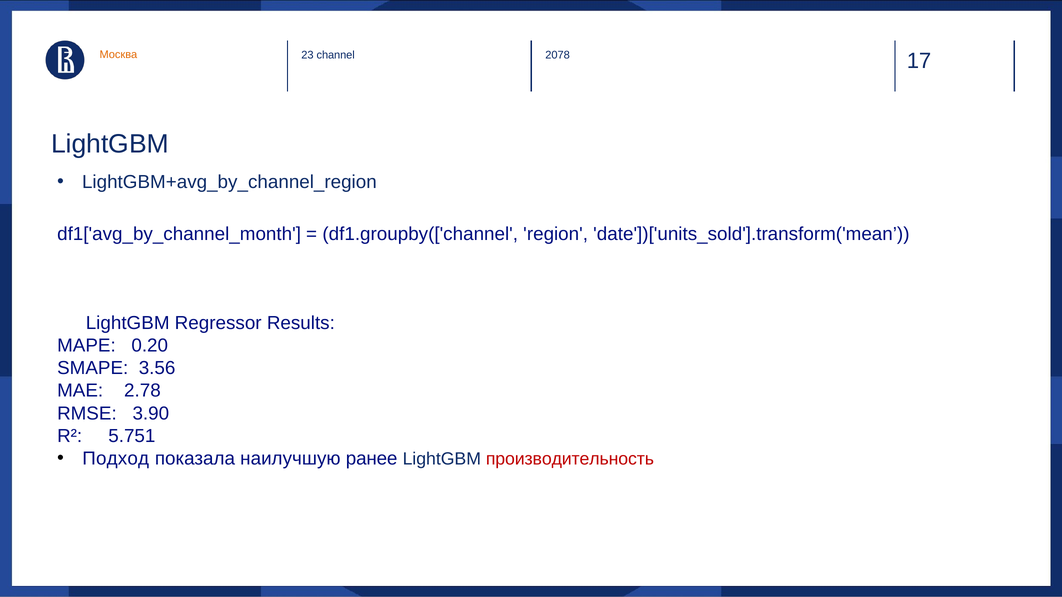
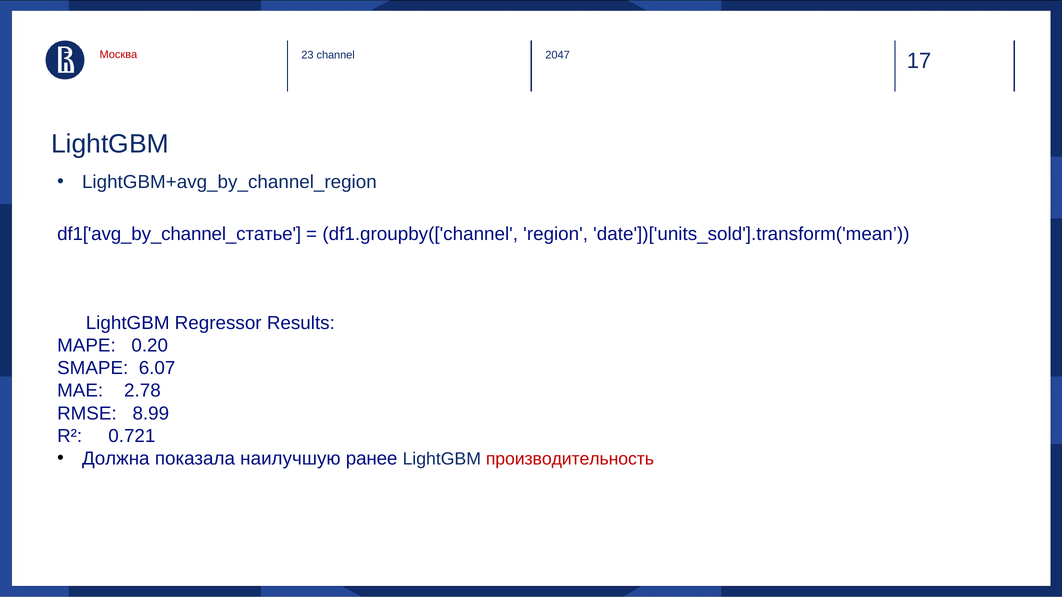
Москва colour: orange -> red (118, 55)
2078: 2078 -> 2047 (558, 55)
df1['avg_by_channel_month: df1['avg_by_channel_month -> df1['avg_by_channel_статье (179, 234)
3.56: 3.56 -> 6.07 (157, 368)
3.90: 3.90 -> 8.99 (151, 414)
5.751: 5.751 -> 0.721 (132, 436)
Подход: Подход -> Должна (116, 459)
